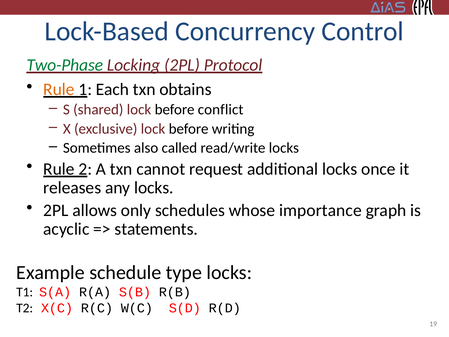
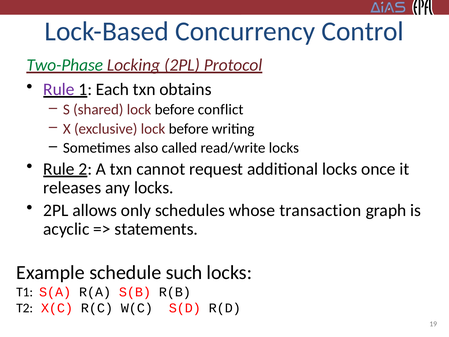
Rule colour: orange -> purple (59, 89)
importance: importance -> transaction (320, 210)
type: type -> such (184, 272)
